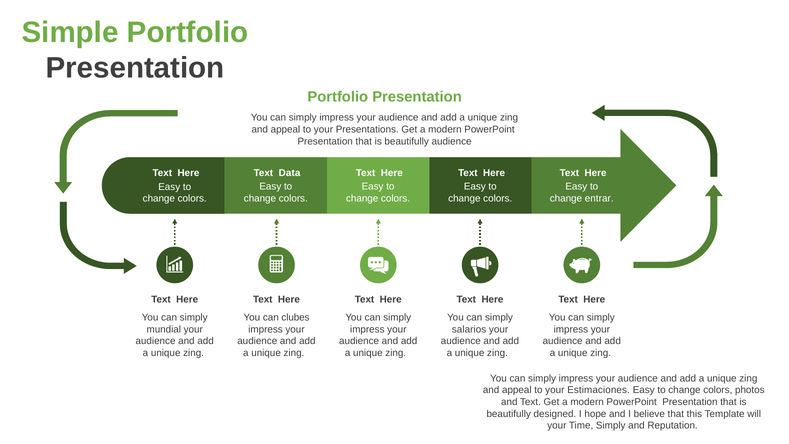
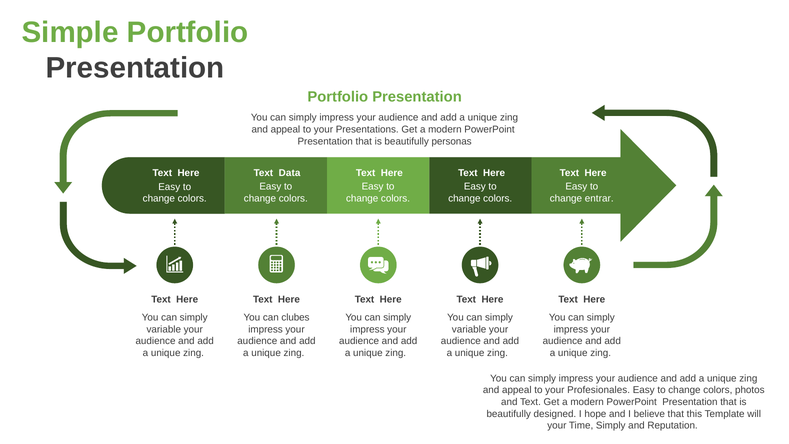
beautifully audience: audience -> personas (452, 141)
mundial: mundial -> variable (164, 329)
salarios: salarios -> variable (469, 329)
Estimaciones: Estimaciones -> Profesionales (599, 390)
